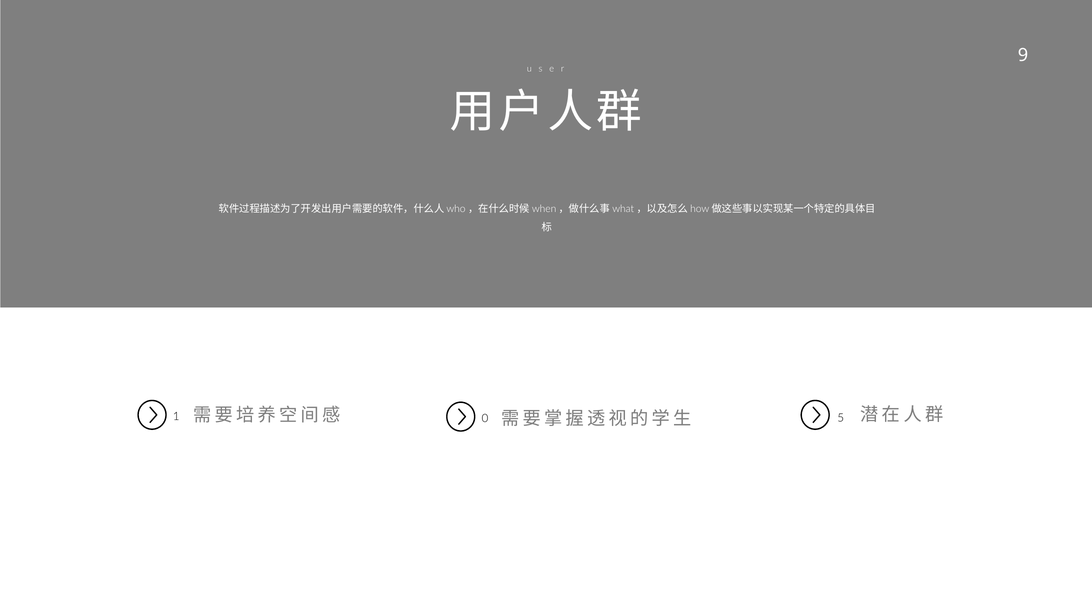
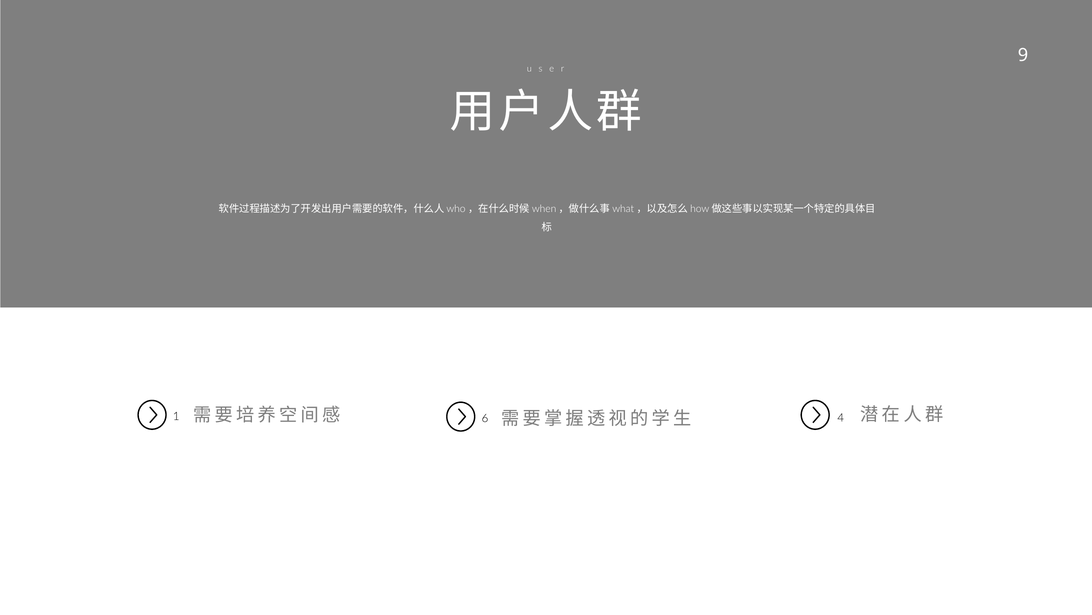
0: 0 -> 6 (485, 418)
5: 5 -> 4 (841, 418)
